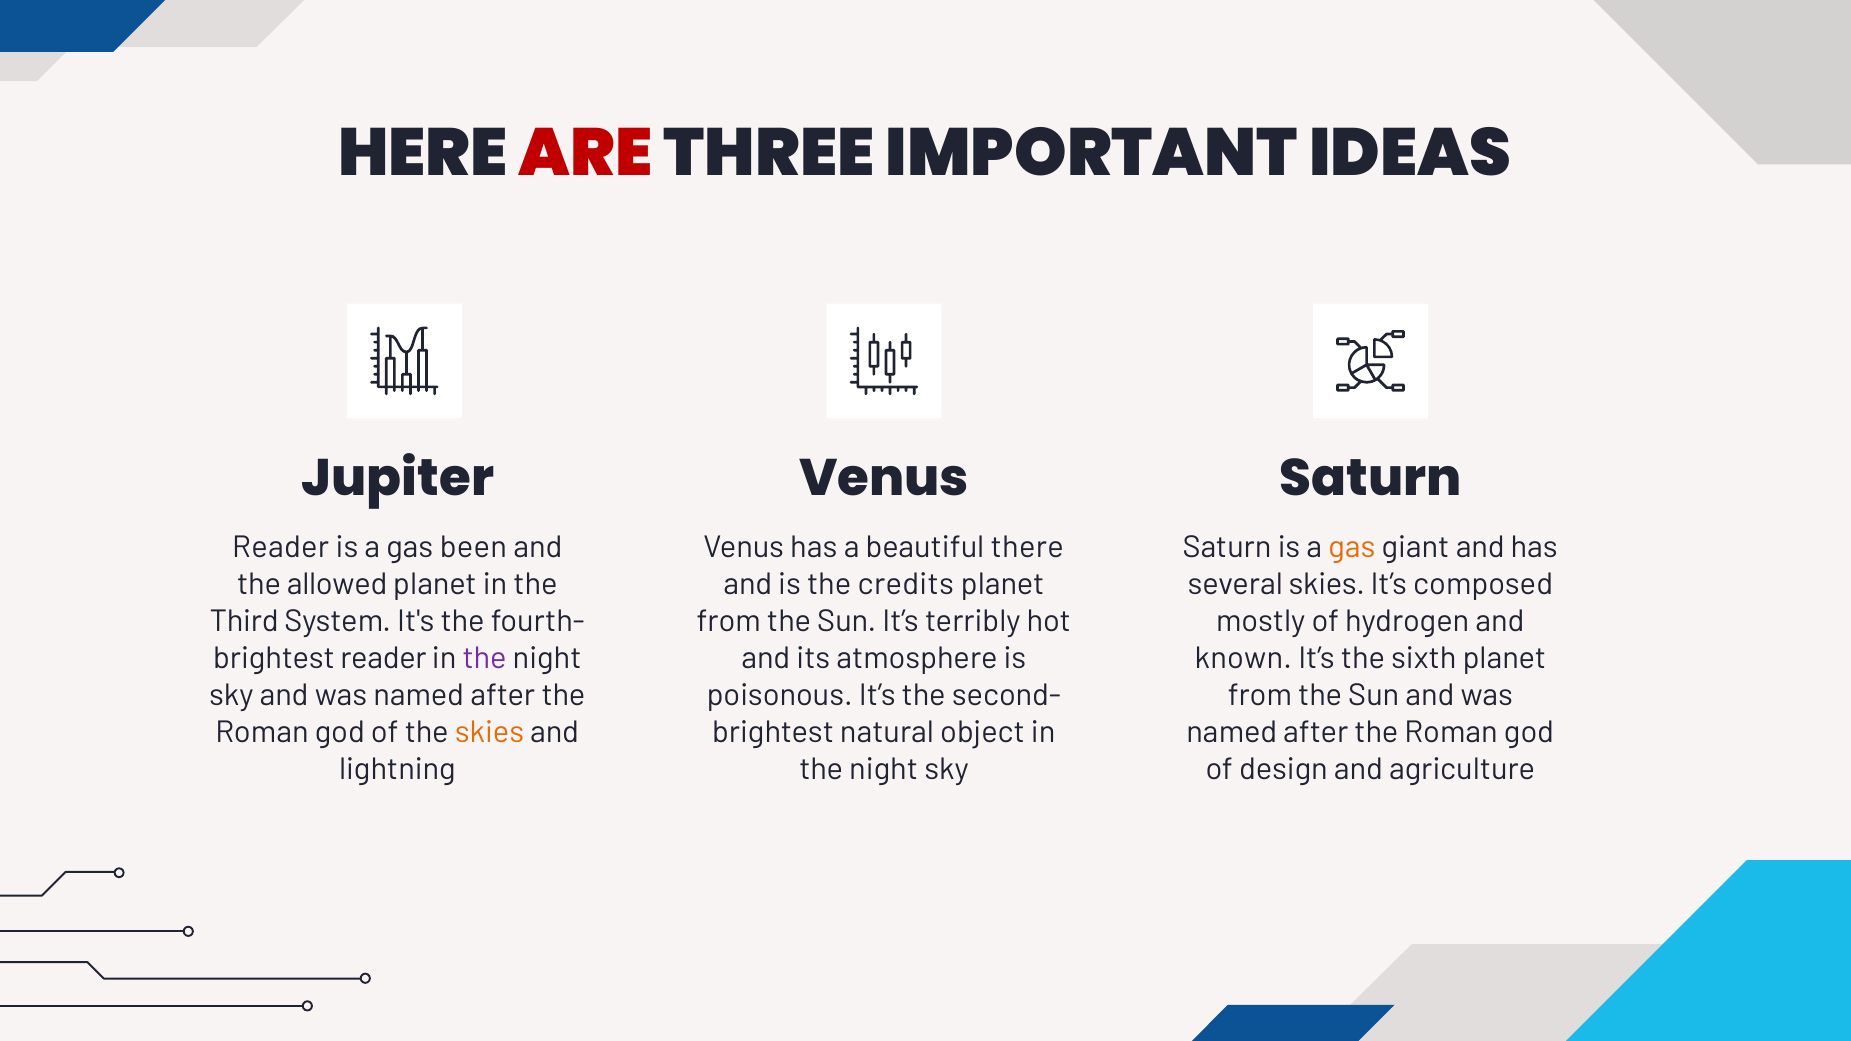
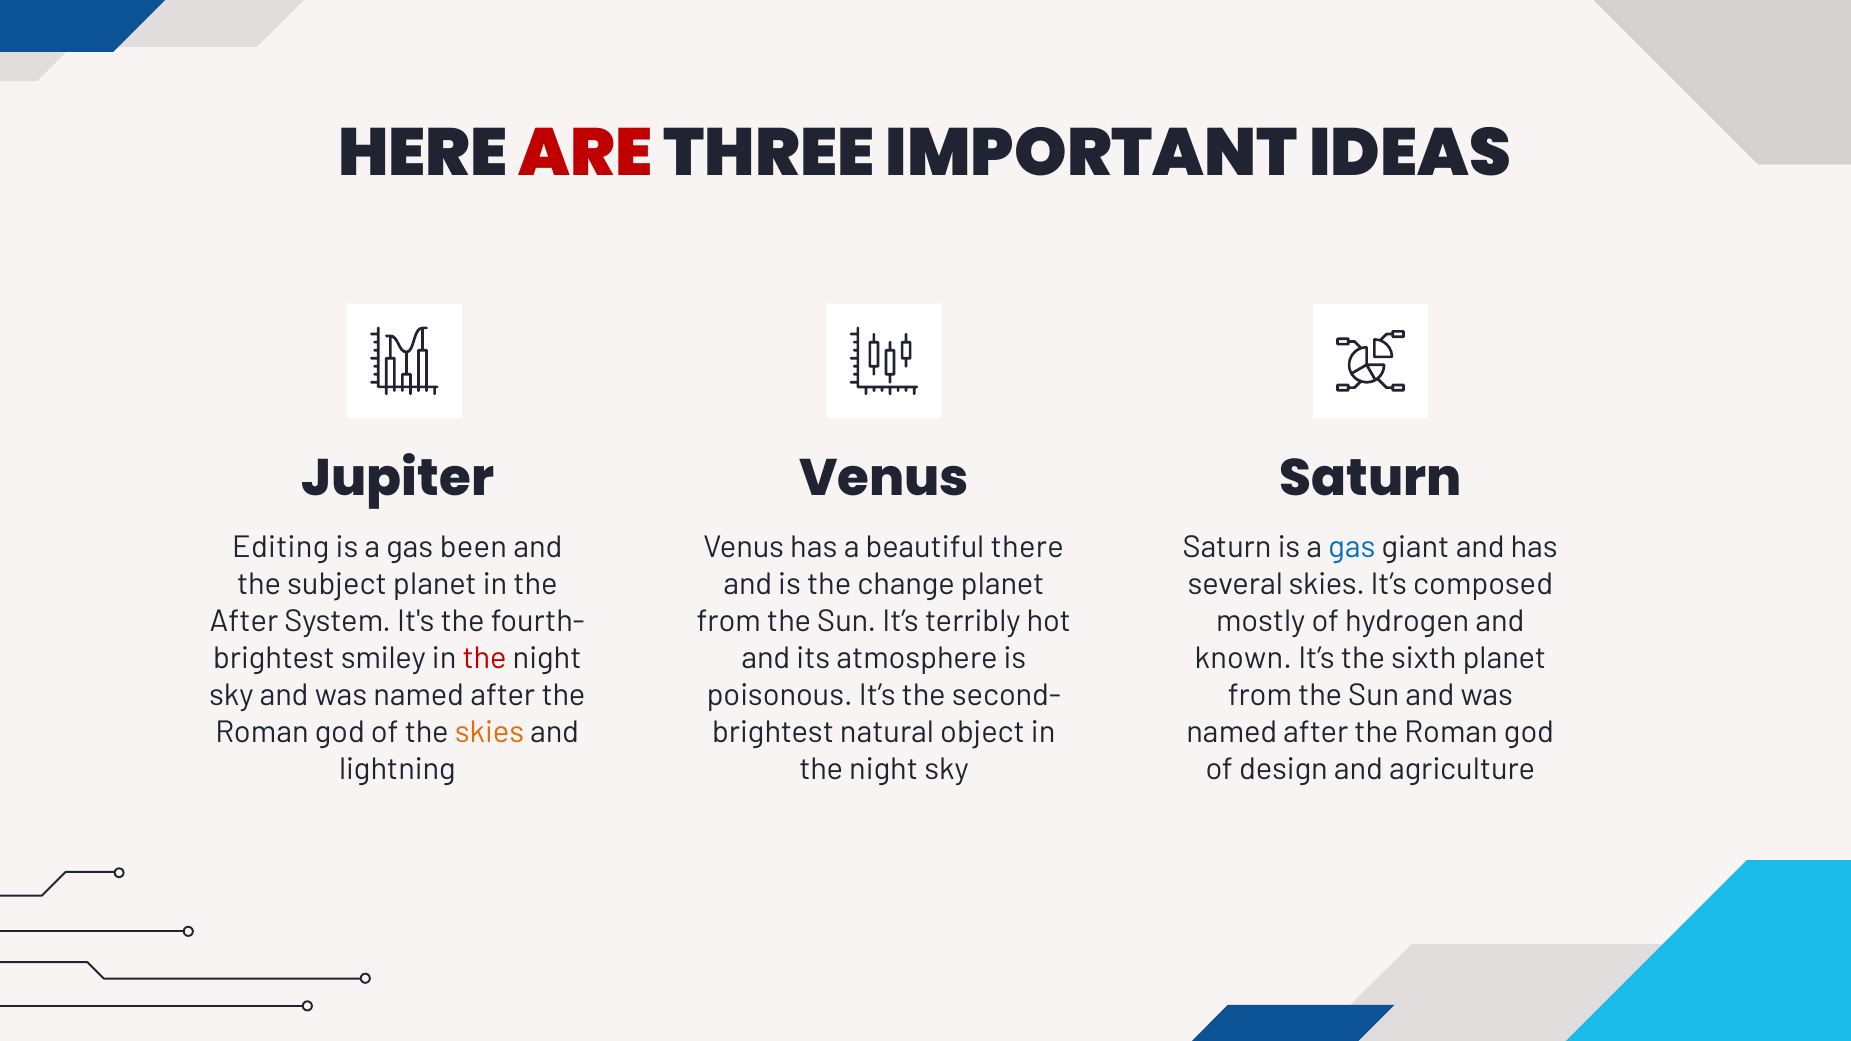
Reader: Reader -> Editing (281, 548)
gas colour: orange -> blue (1352, 548)
allowed: allowed -> subject (337, 585)
credits: credits -> change (906, 585)
Third: Third -> After (244, 622)
reader: reader -> smiley (383, 659)
the colour: purple -> red (485, 659)
